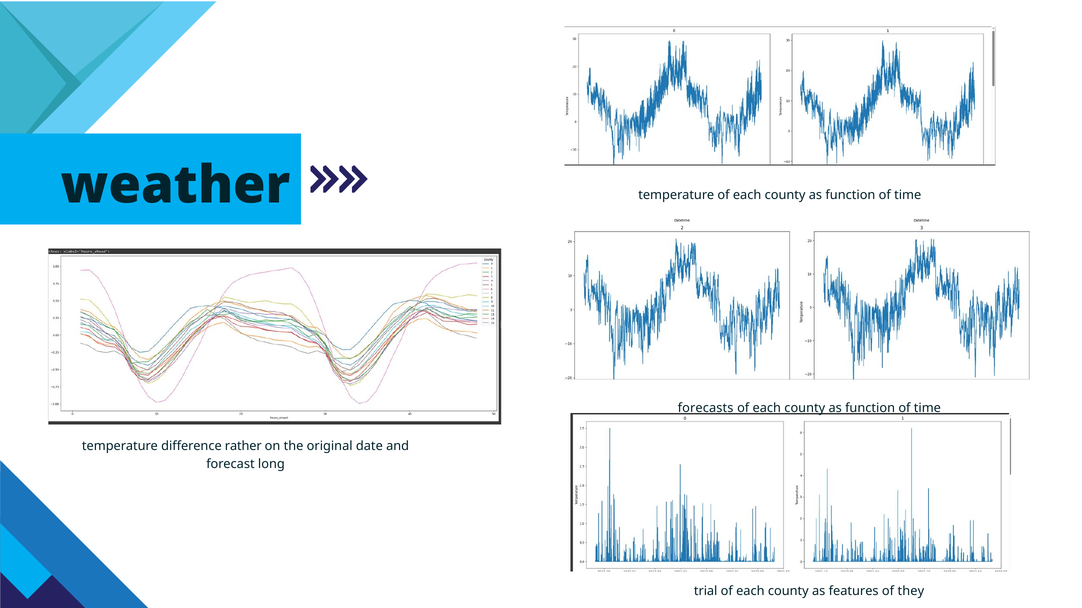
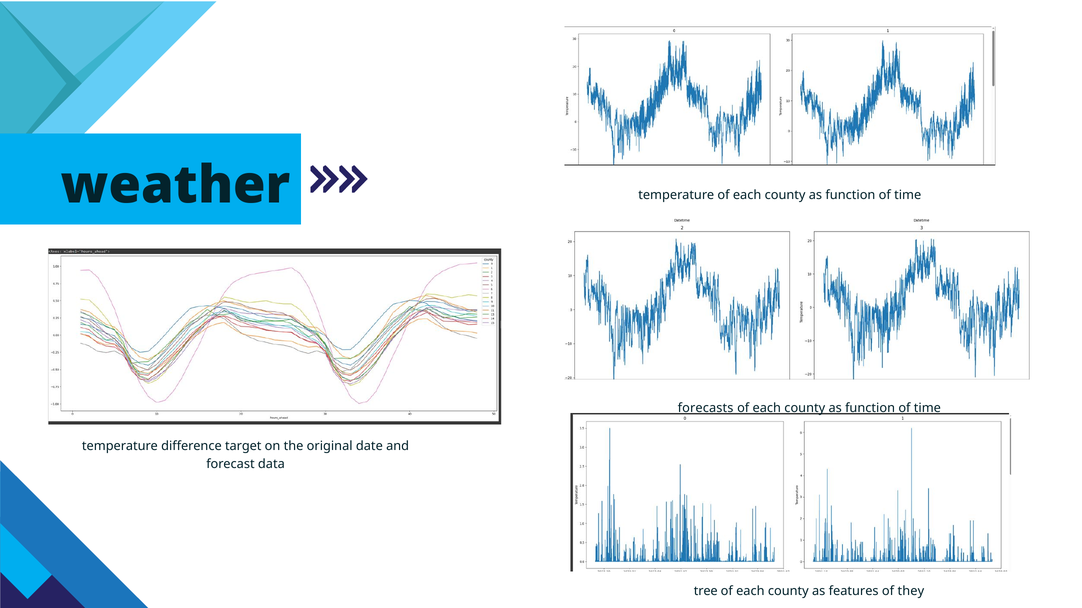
rather: rather -> target (243, 446)
long: long -> data (271, 464)
trial: trial -> tree (706, 592)
